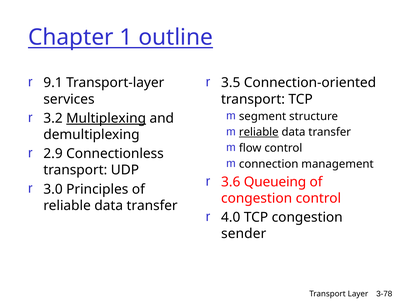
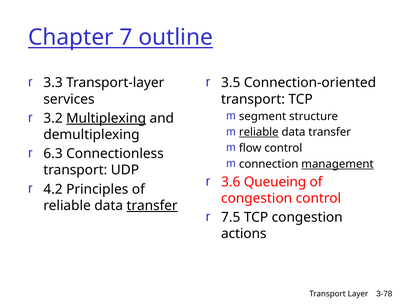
1: 1 -> 7 (126, 37)
9.1: 9.1 -> 3.3 (53, 83)
2.9: 2.9 -> 6.3 (53, 154)
management underline: none -> present (337, 164)
3.0: 3.0 -> 4.2 (53, 190)
transfer underline: none -> present (152, 206)
4.0: 4.0 -> 7.5 (231, 218)
sender: sender -> actions (244, 234)
